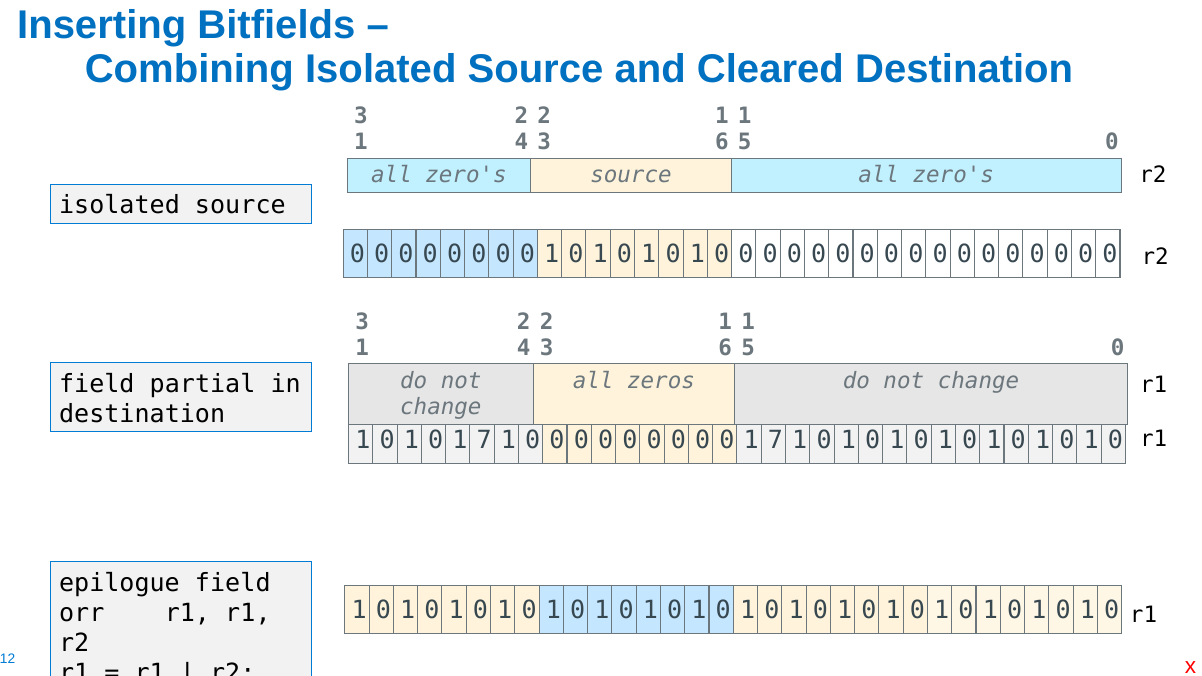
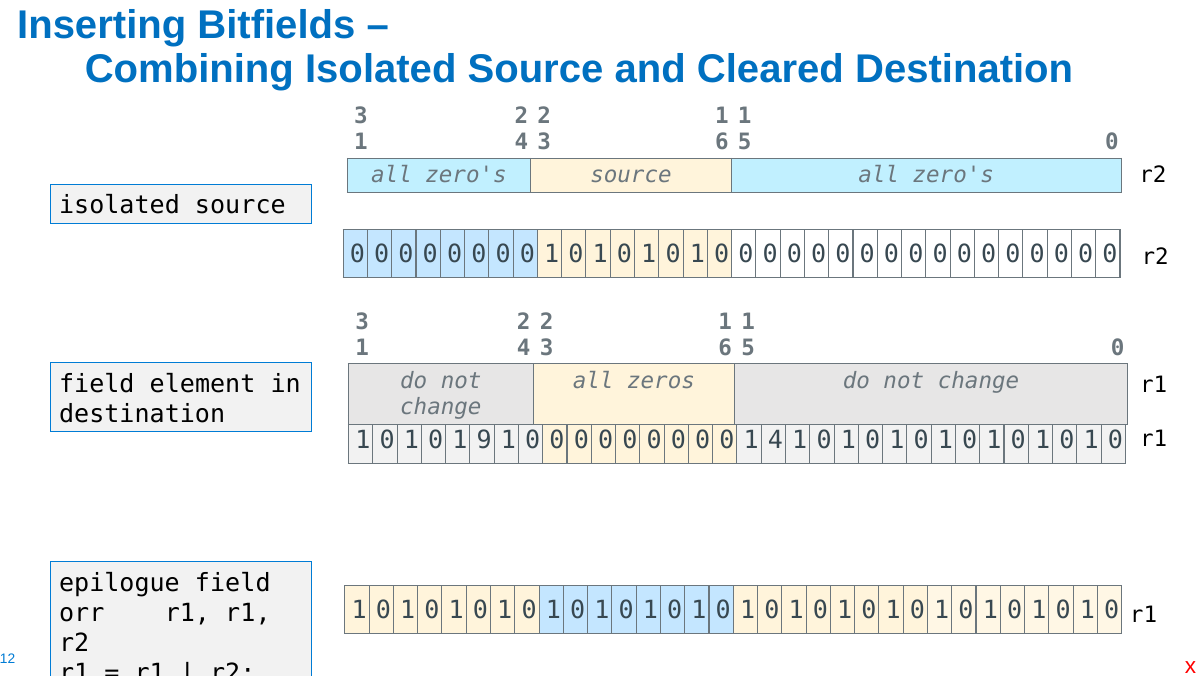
partial: partial -> element (203, 384)
1 0 1 7: 7 -> 9 (484, 440)
0 0 1 7: 7 -> 4 (776, 440)
